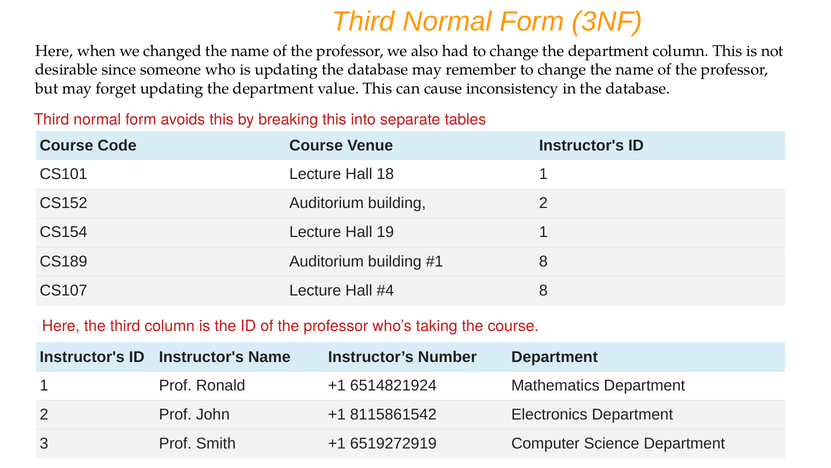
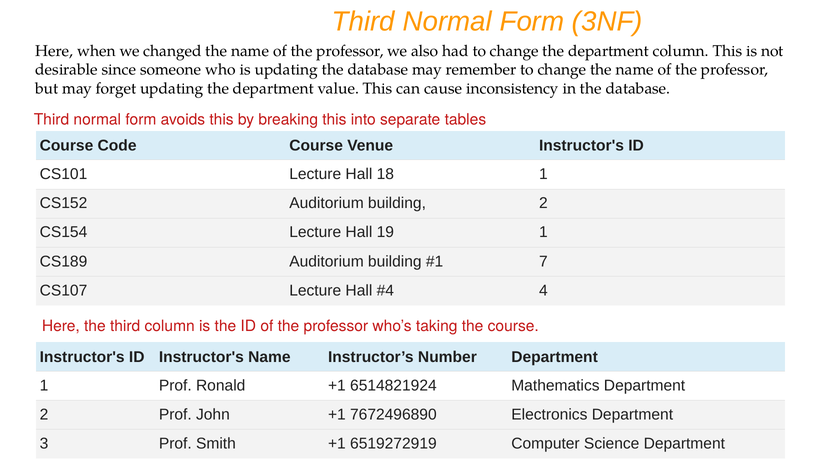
8: 8 -> 7 (543, 261)
8: 8 -> 4 (543, 290)
8115861542: 8115861542 -> 7672496890 (393, 414)
